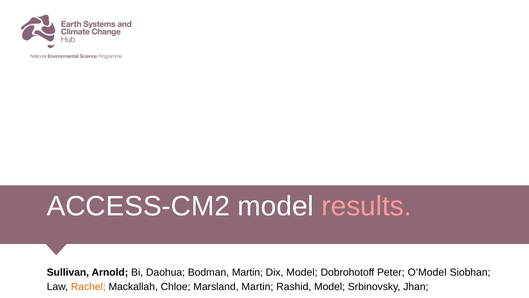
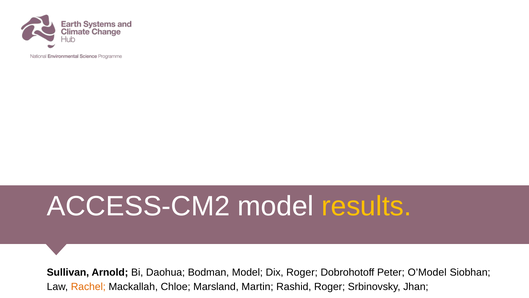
results colour: pink -> yellow (367, 206)
Bodman Martin: Martin -> Model (247, 272)
Dix Model: Model -> Roger (302, 272)
Rashid Model: Model -> Roger (330, 286)
